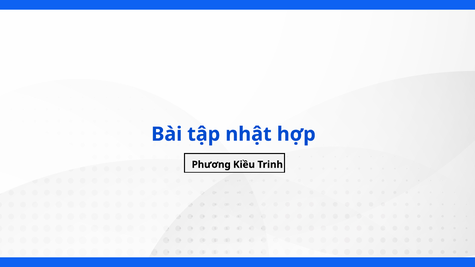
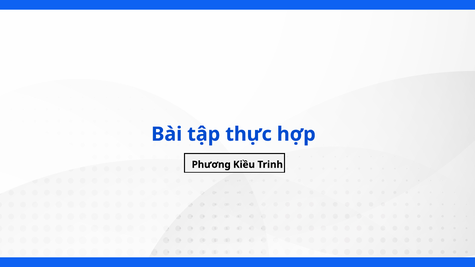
nhật: nhật -> thực (249, 134)
